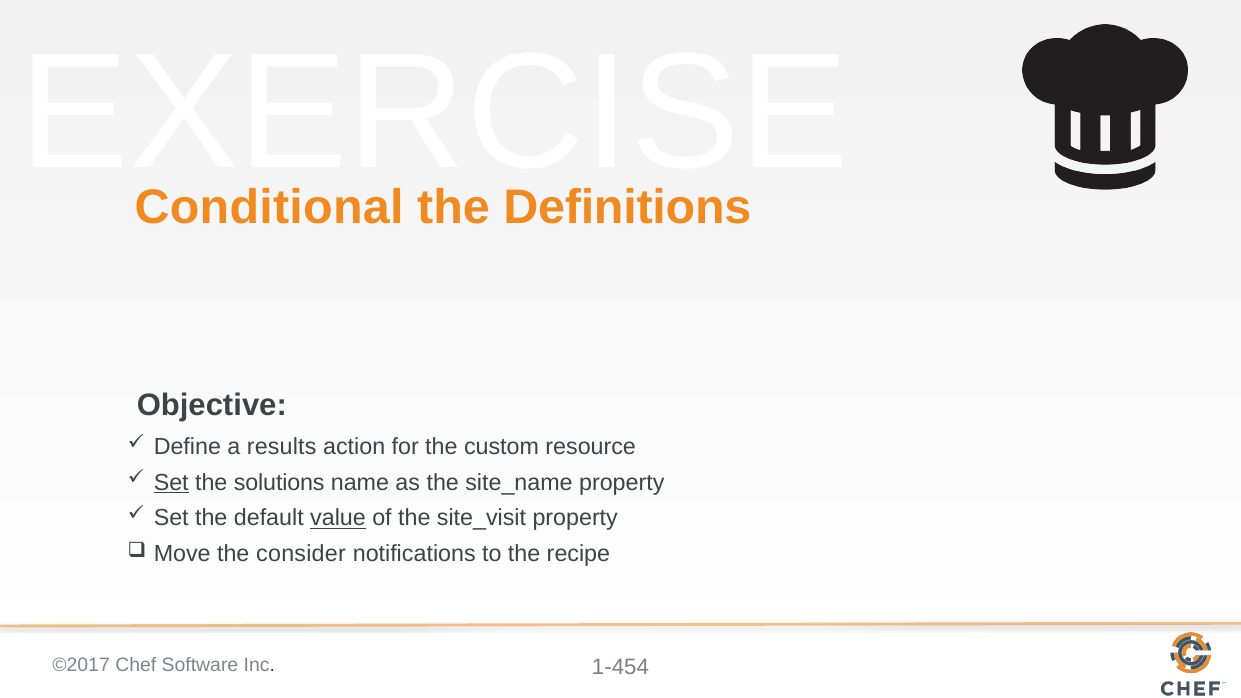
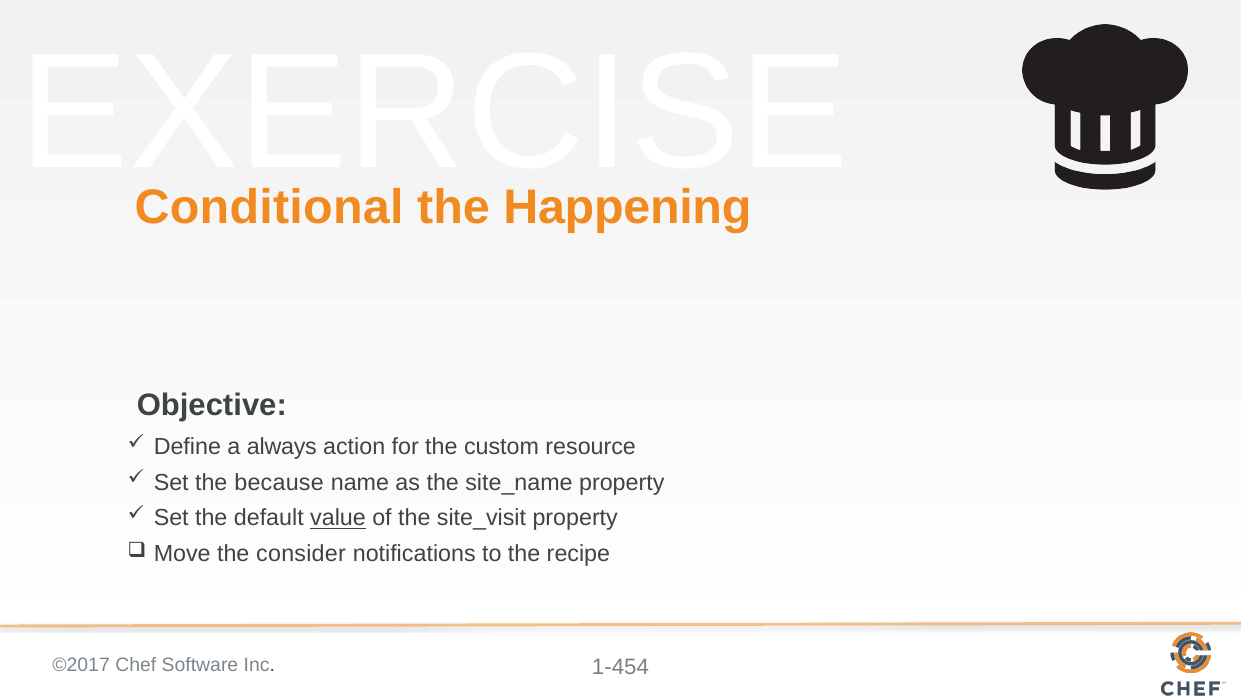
Definitions: Definitions -> Happening (627, 208)
results: results -> always (282, 447)
Set underline: present -> none (171, 483)
solutions: solutions -> because (279, 483)
